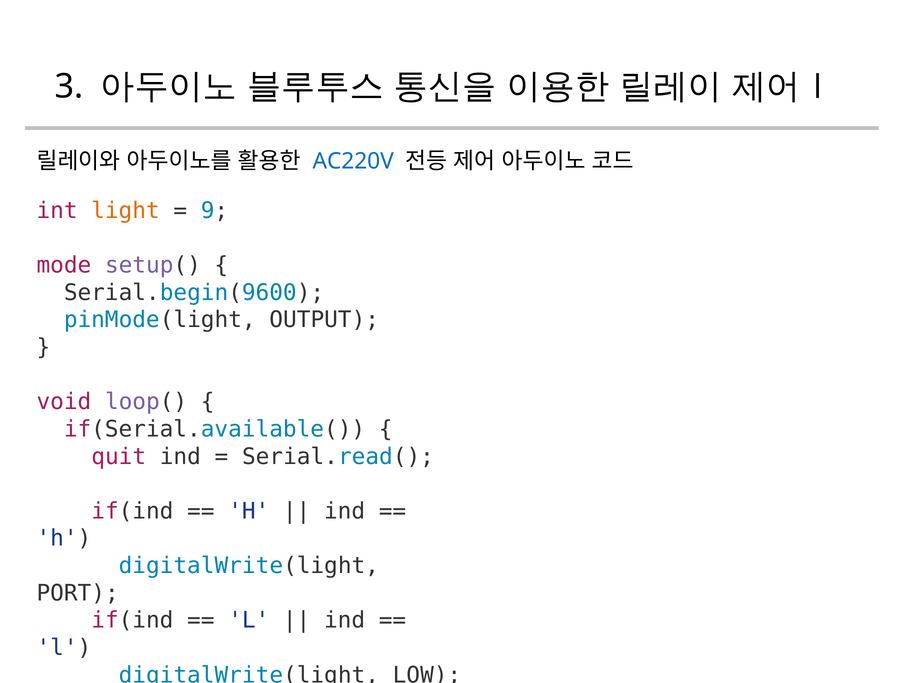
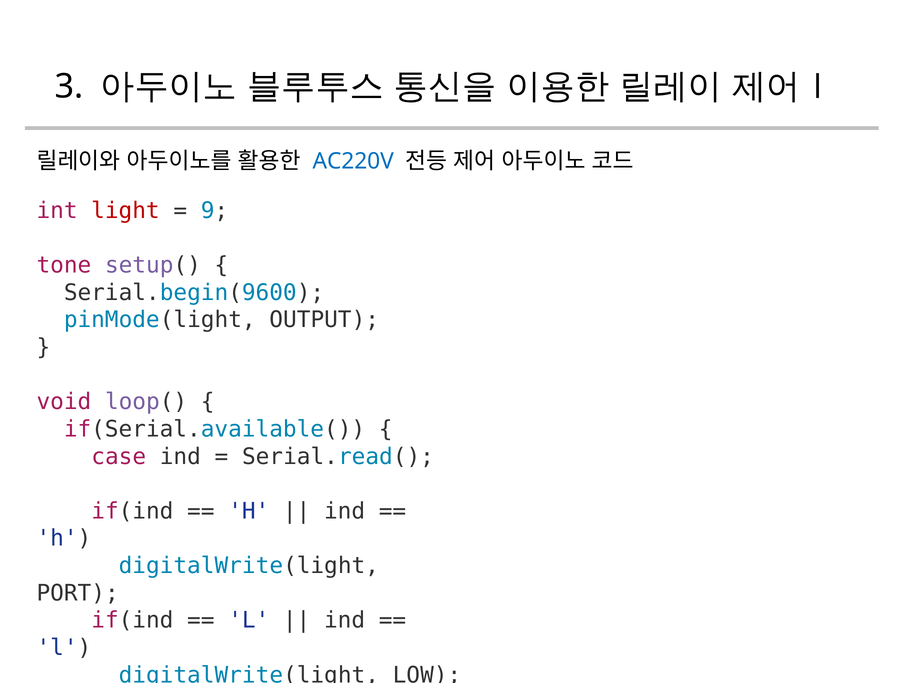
light colour: orange -> red (125, 211)
mode: mode -> tone (64, 265)
quit: quit -> case (119, 457)
